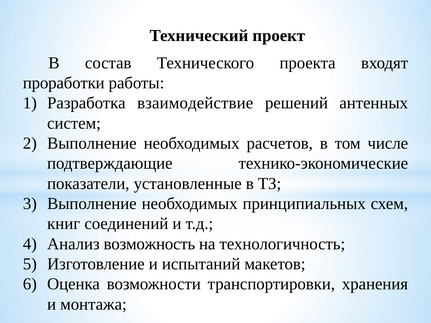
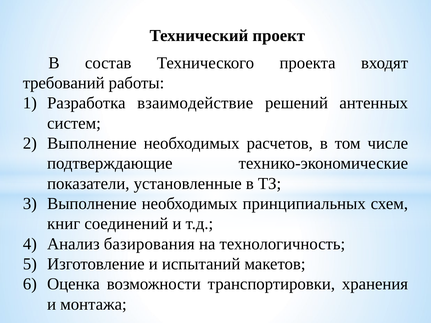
проработки: проработки -> требований (64, 83)
возможность: возможность -> базирования (149, 244)
